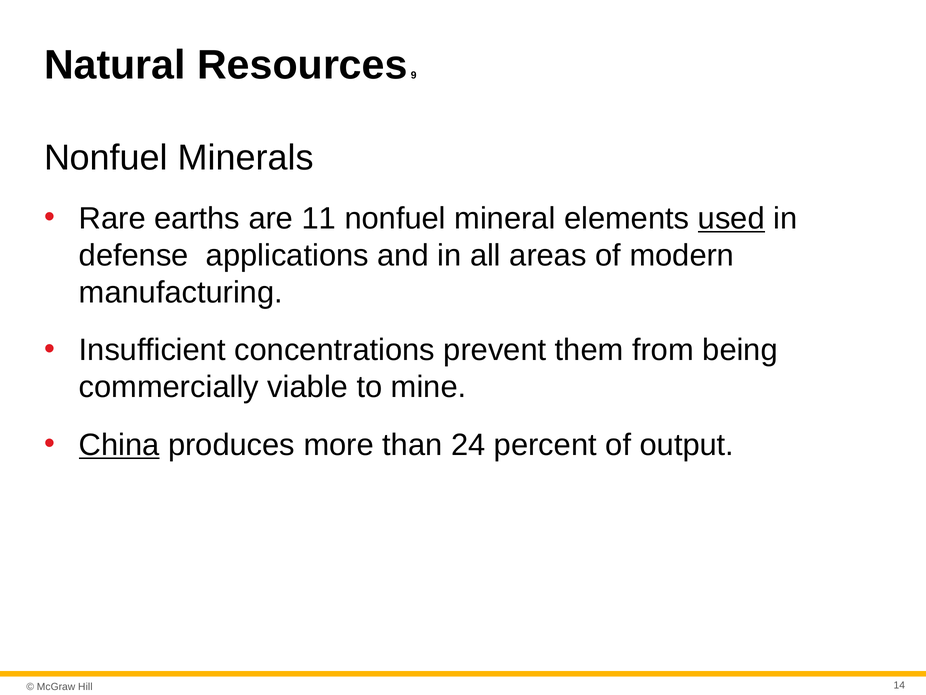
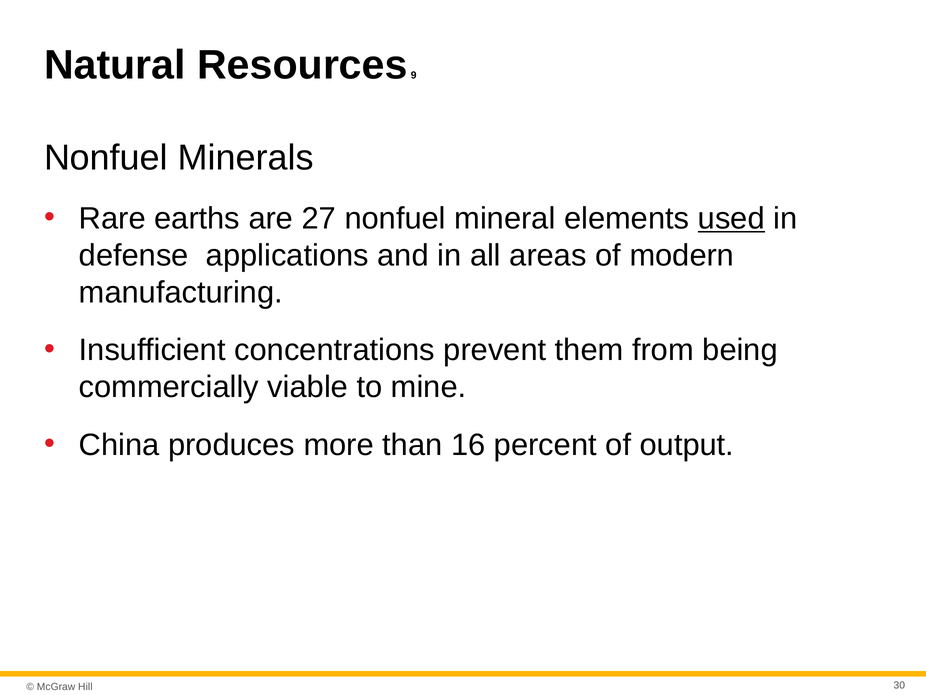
11: 11 -> 27 (319, 218)
China underline: present -> none (119, 445)
24: 24 -> 16 (468, 445)
14: 14 -> 30 (899, 685)
